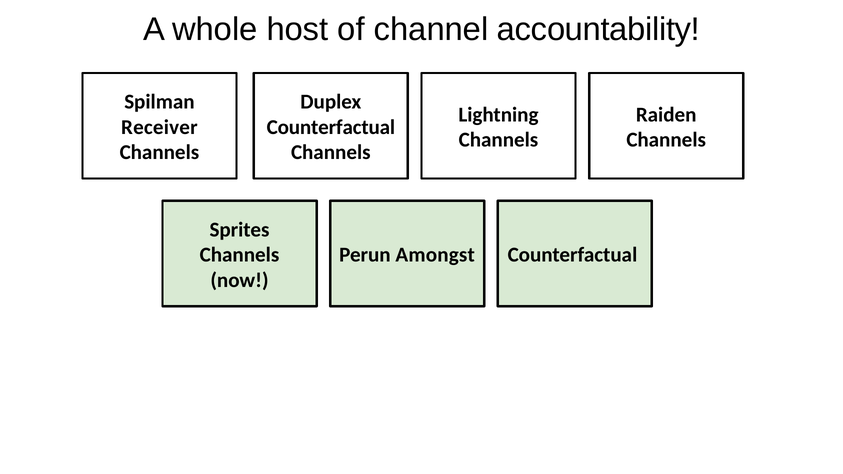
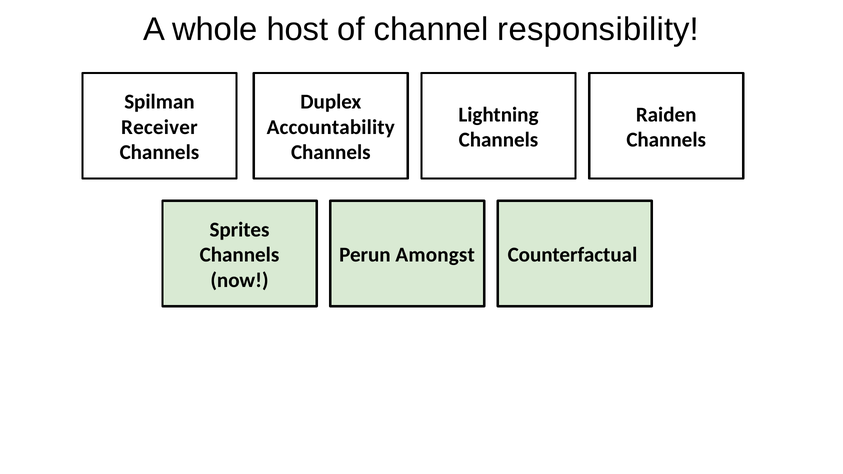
accountability: accountability -> responsibility (598, 29)
Counterfactual: Counterfactual -> Accountability (331, 127)
